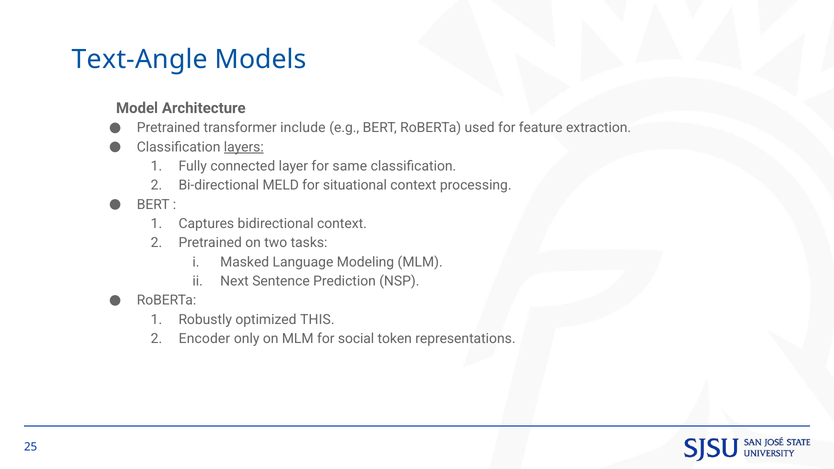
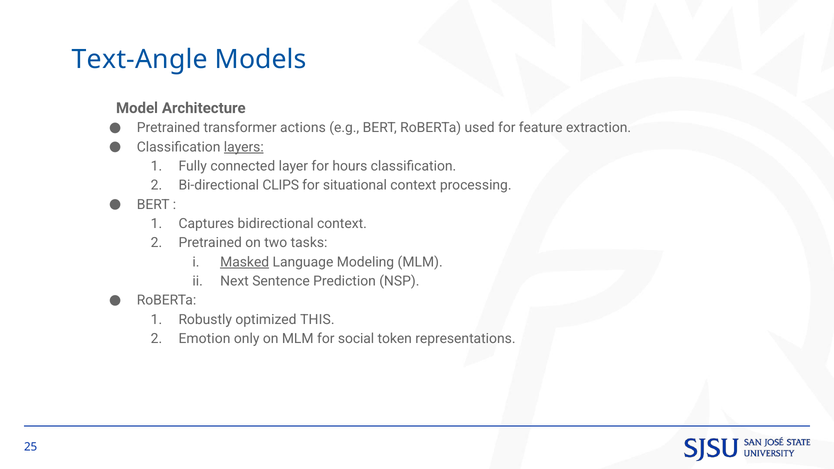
include: include -> actions (303, 128)
same: same -> hours (350, 166)
MELD: MELD -> CLIPS (281, 185)
Masked underline: none -> present (245, 262)
Encoder: Encoder -> Emotion (204, 339)
